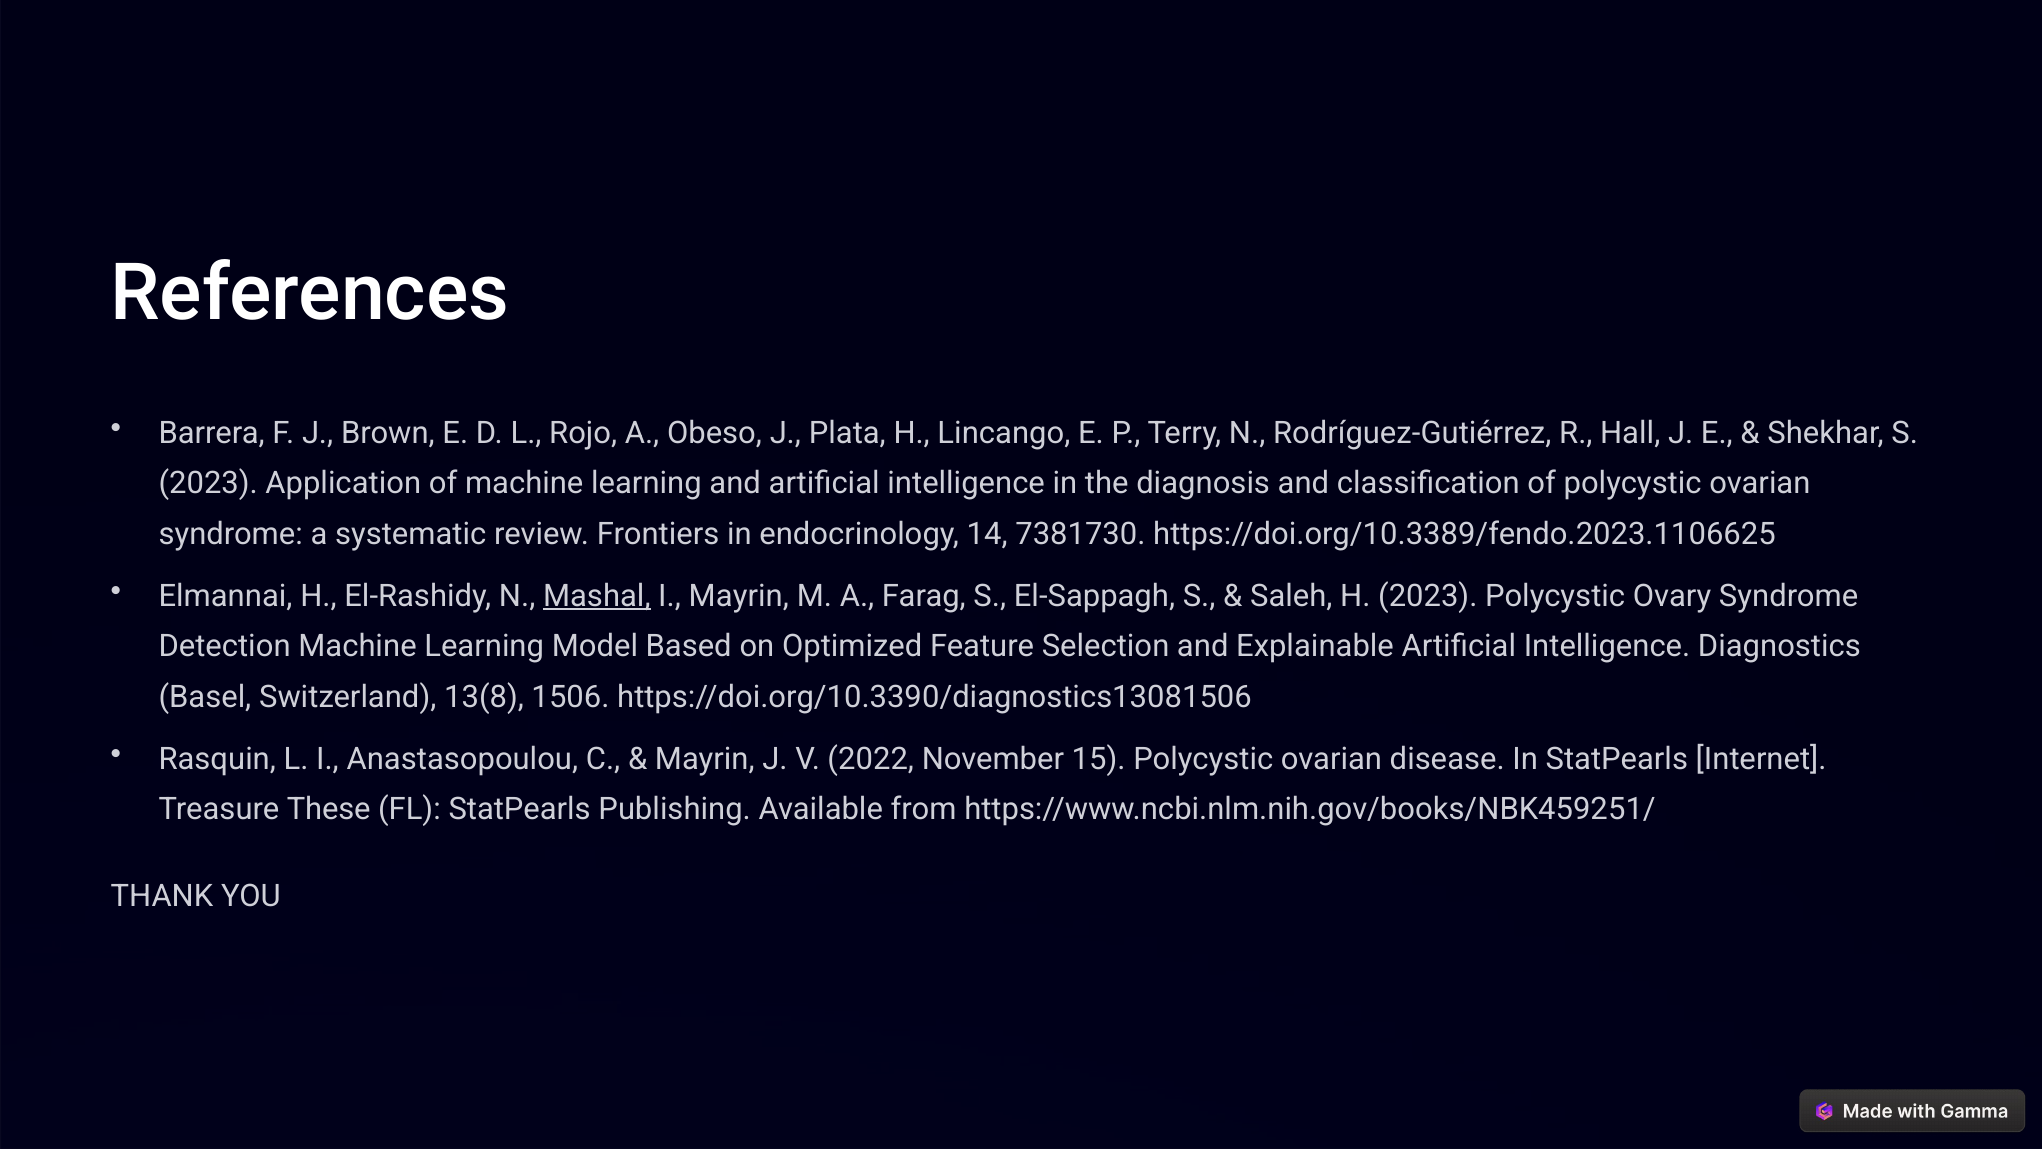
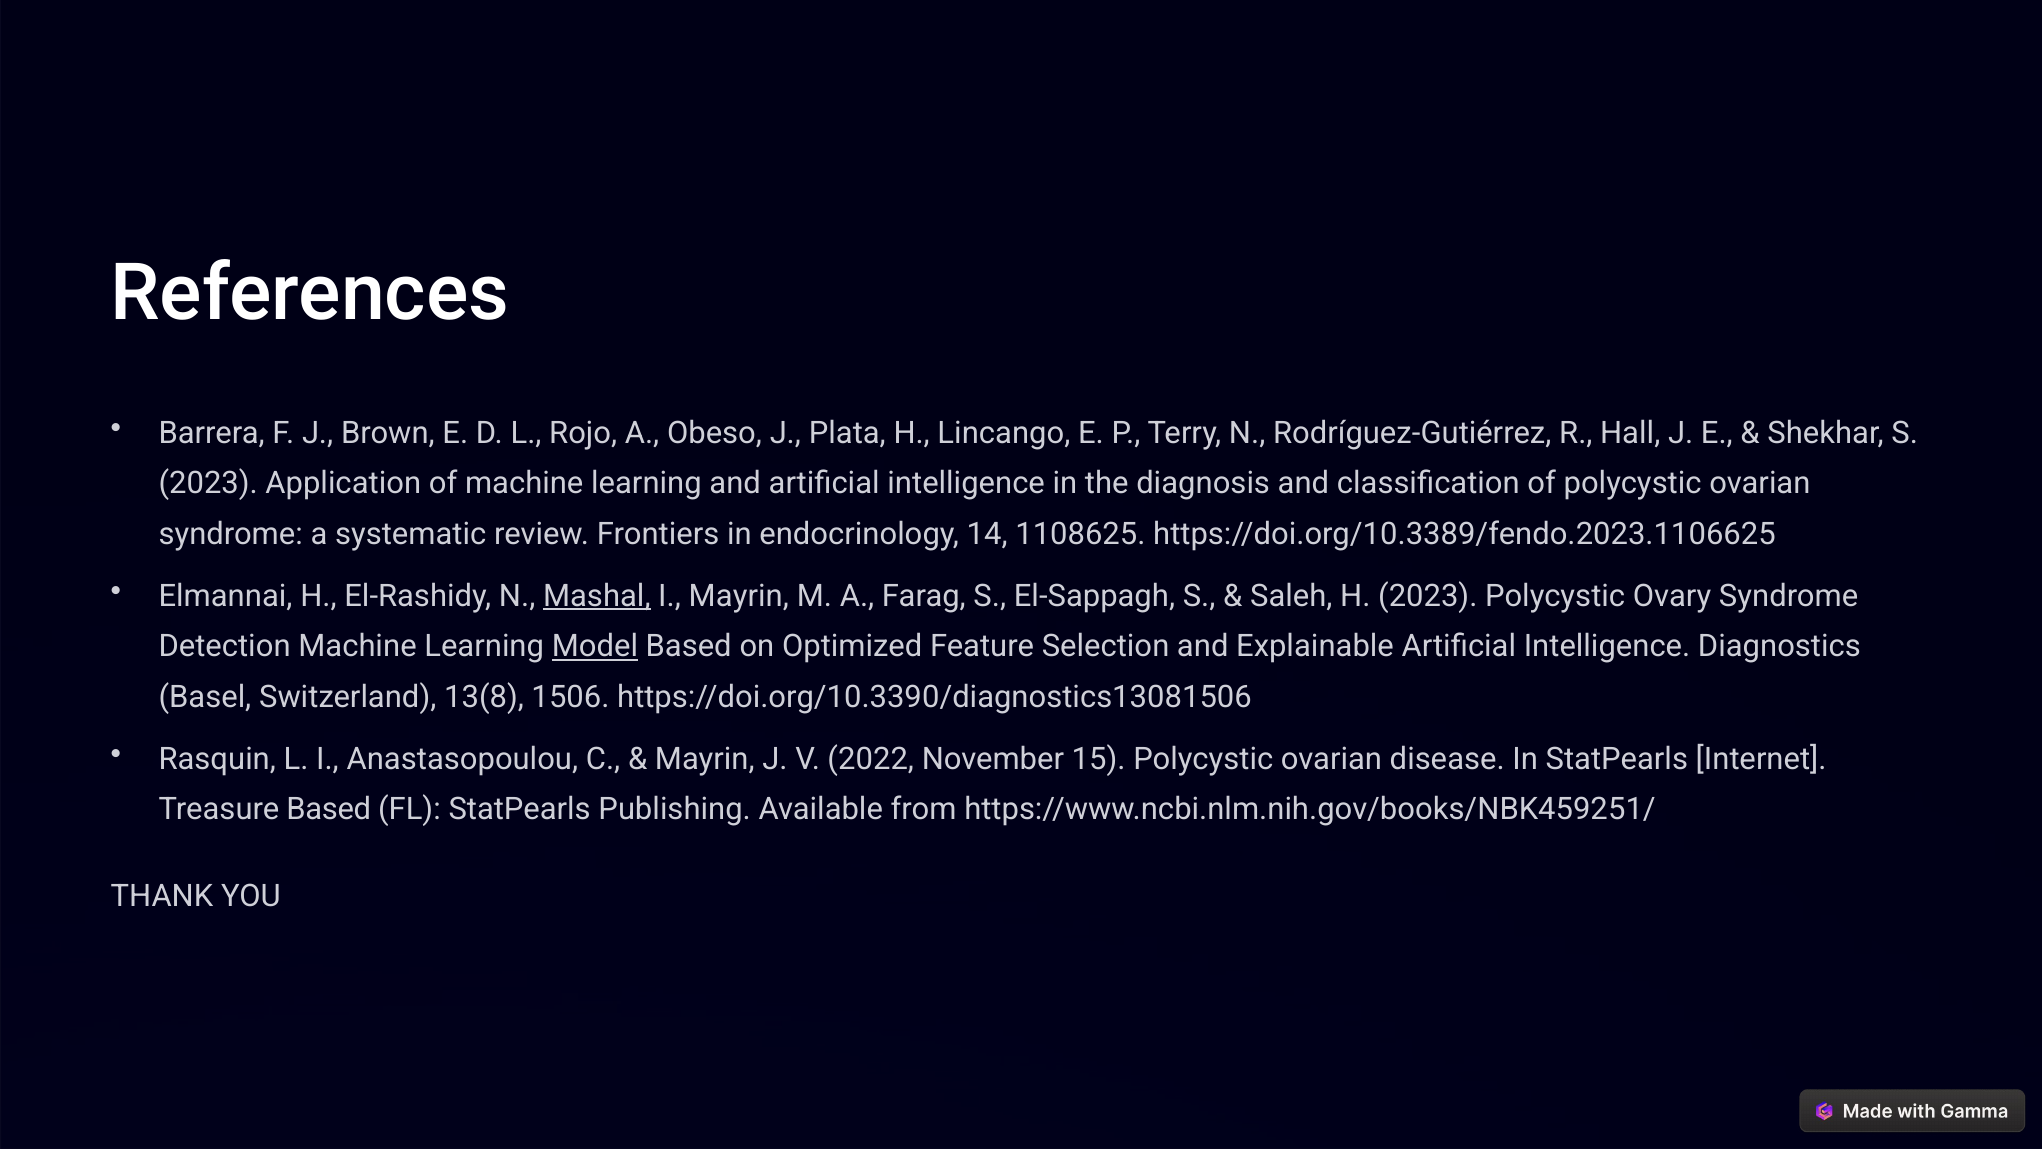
7381730: 7381730 -> 1108625 (1080, 534)
Model underline: none -> present (595, 646)
Treasure These: These -> Based (329, 809)
